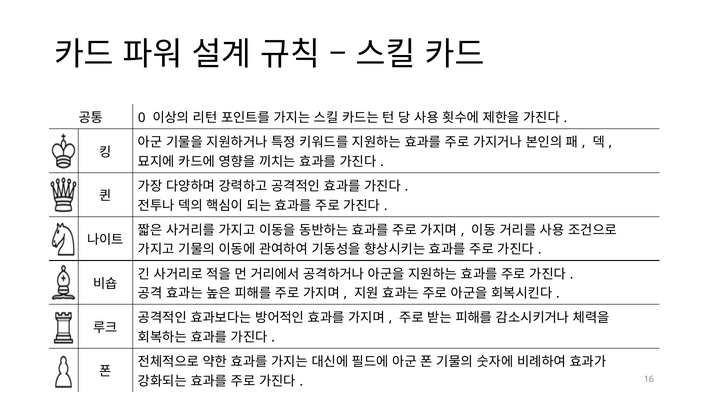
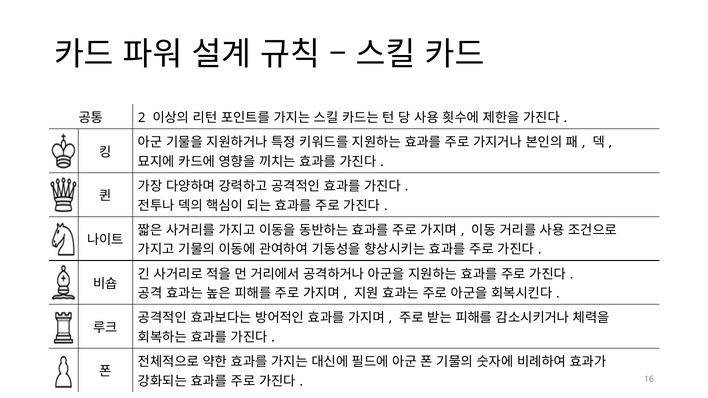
0: 0 -> 2 (142, 118)
